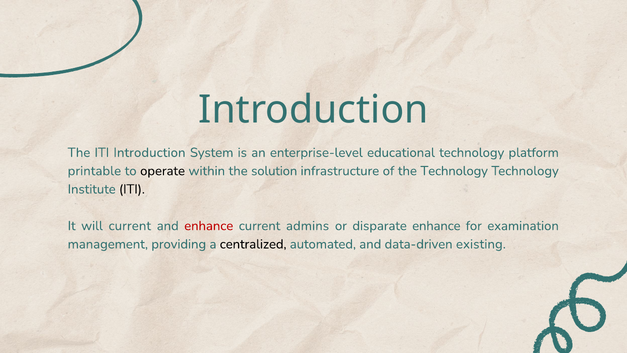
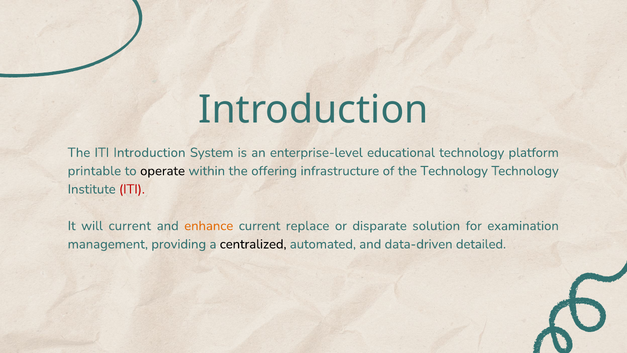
solution: solution -> offering (274, 171)
ITI colour: black -> red (132, 189)
enhance colour: red -> orange (209, 226)
admins: admins -> replace (308, 226)
disparate enhance: enhance -> solution (436, 226)
existing: existing -> detailed (481, 244)
